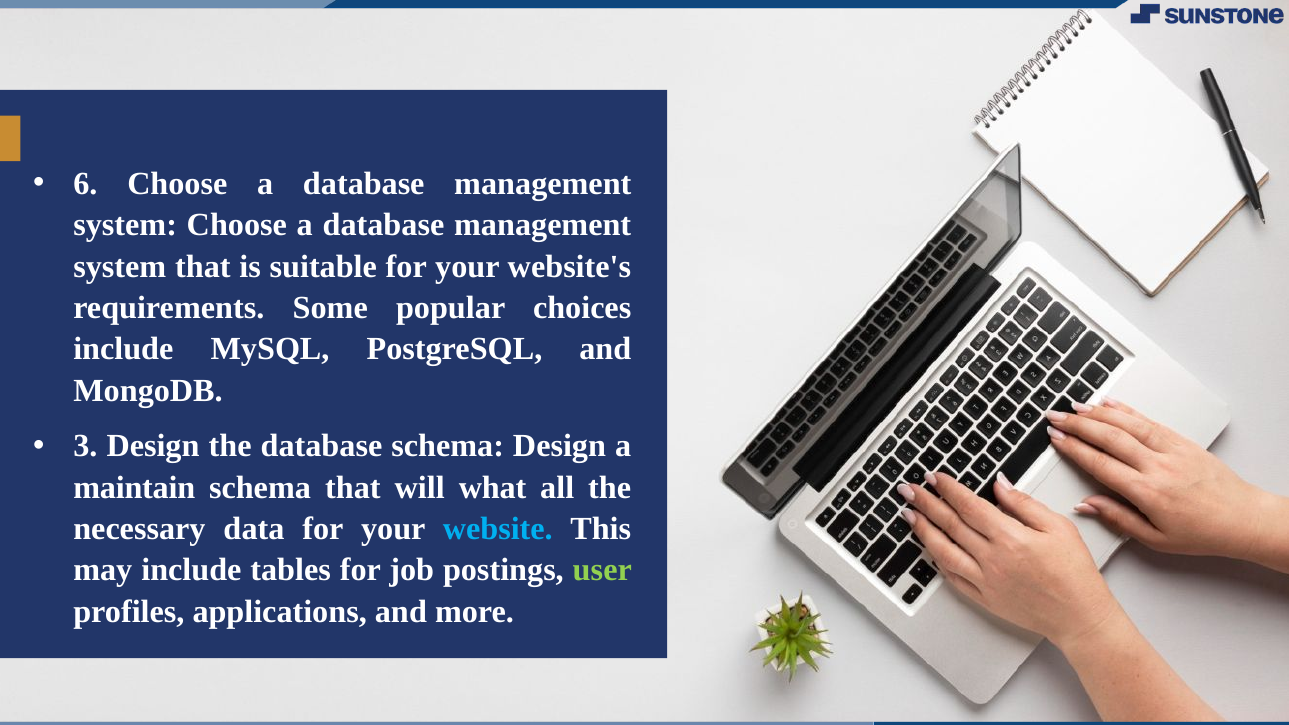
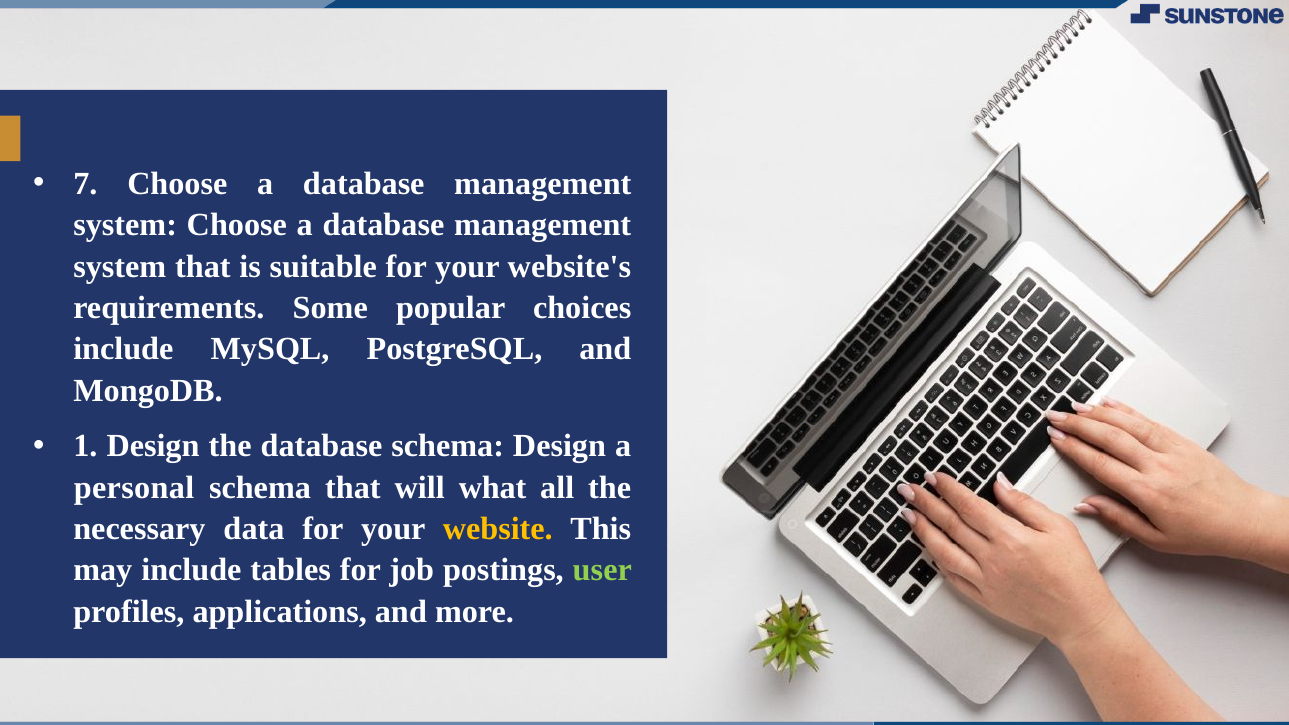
6: 6 -> 7 (85, 184)
3: 3 -> 1 (85, 446)
maintain: maintain -> personal (134, 488)
website colour: light blue -> yellow (498, 529)
